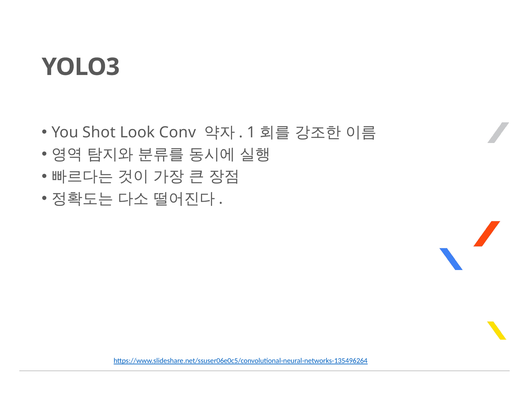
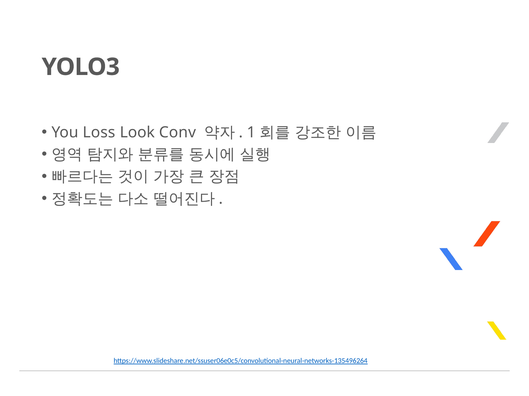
Shot: Shot -> Loss (99, 133)
